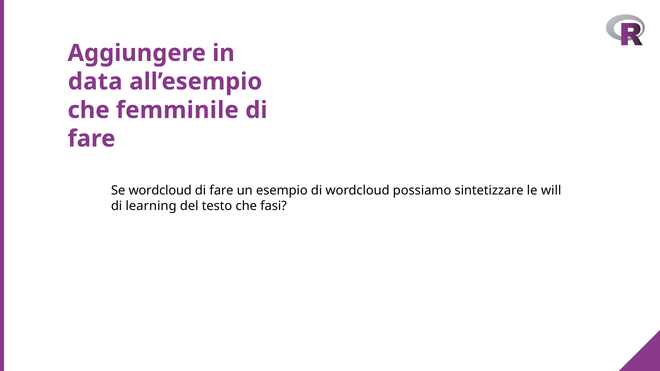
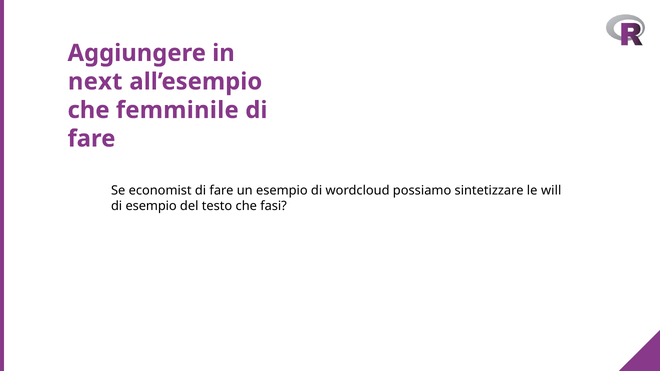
data: data -> next (95, 82)
Se wordcloud: wordcloud -> economist (160, 191)
di learning: learning -> esempio (151, 206)
